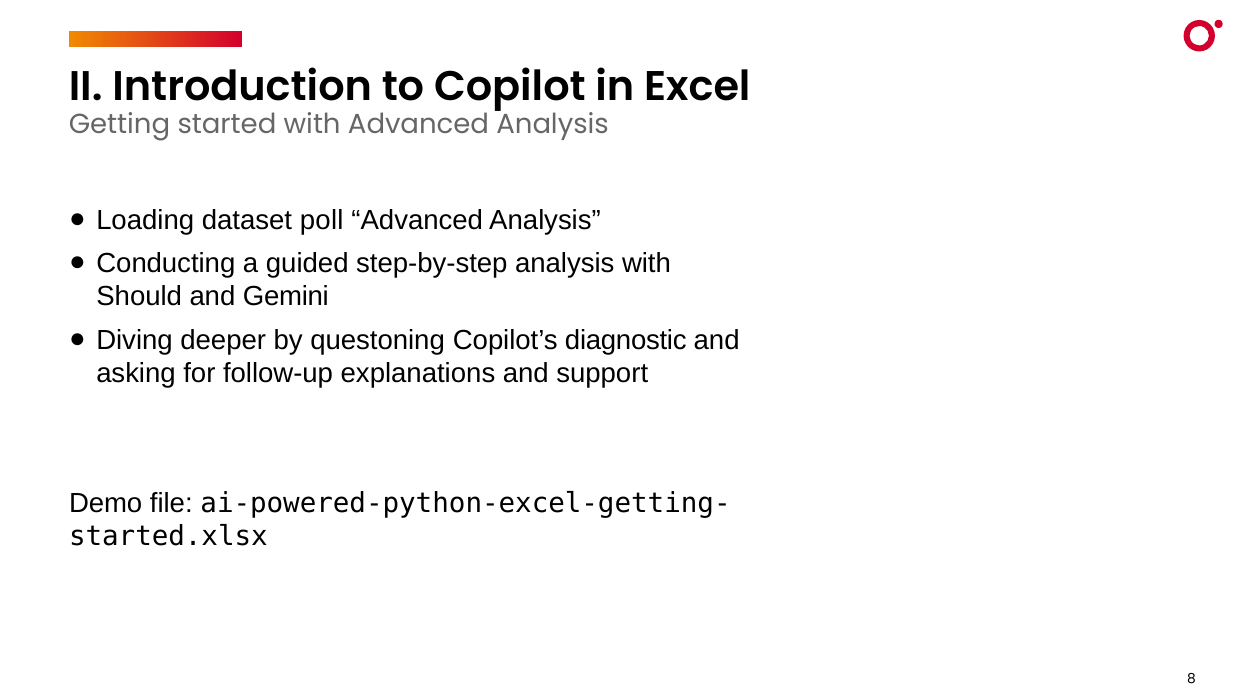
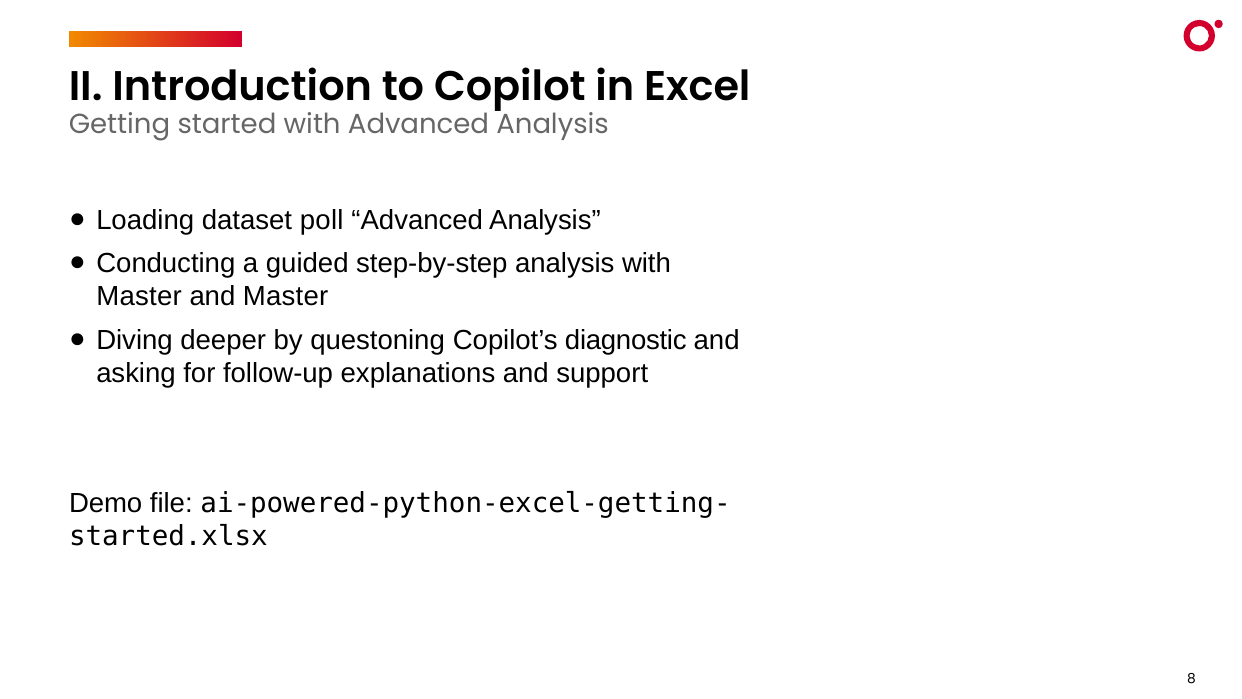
Should: Should -> Master (139, 296)
and Gemini: Gemini -> Master (286, 296)
